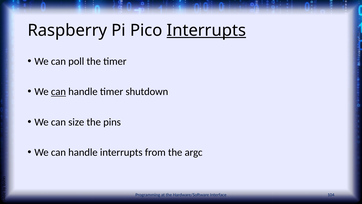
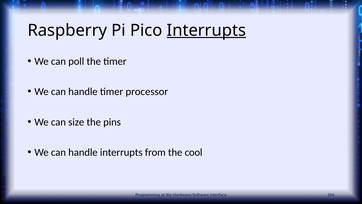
can underline: present -> none (58, 91)
shutdown: shutdown -> processor (147, 91)
argc: argc -> cool (194, 152)
